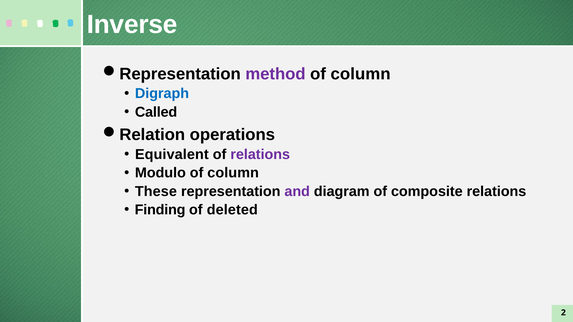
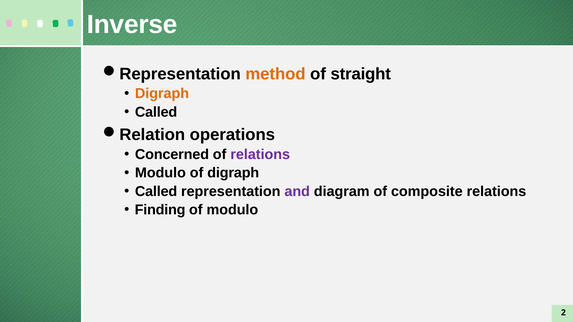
method colour: purple -> orange (275, 74)
column: column -> straight (361, 74)
Digraph colour: blue -> orange (162, 94)
Equivalent: Equivalent -> Concerned (172, 155)
column: column -> digraph (233, 173)
These: These -> Called (156, 191)
of deleted: deleted -> modulo (232, 210)
